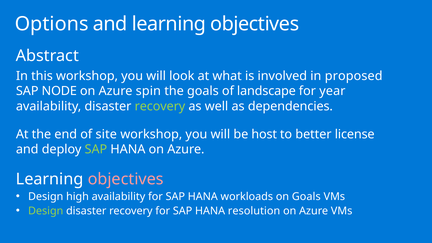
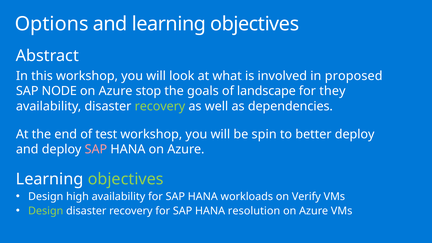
spin: spin -> stop (148, 91)
year: year -> they (332, 91)
site: site -> test (106, 134)
host: host -> spin (264, 134)
better license: license -> deploy (355, 134)
SAP colour: light green -> pink (96, 149)
objectives colour: pink -> light green (126, 179)
on Goals: Goals -> Verify (306, 196)
